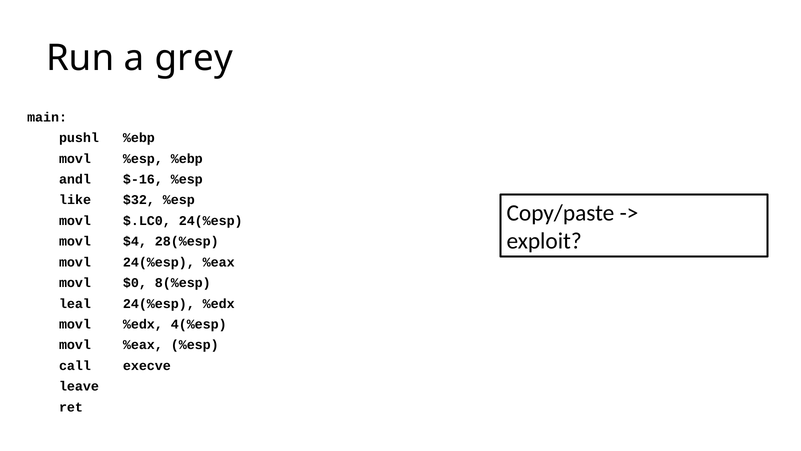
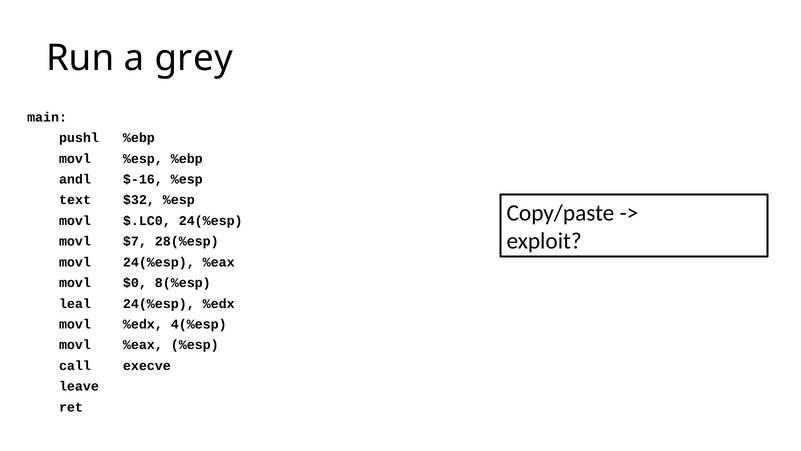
like: like -> text (75, 200)
$4: $4 -> $7 (135, 241)
